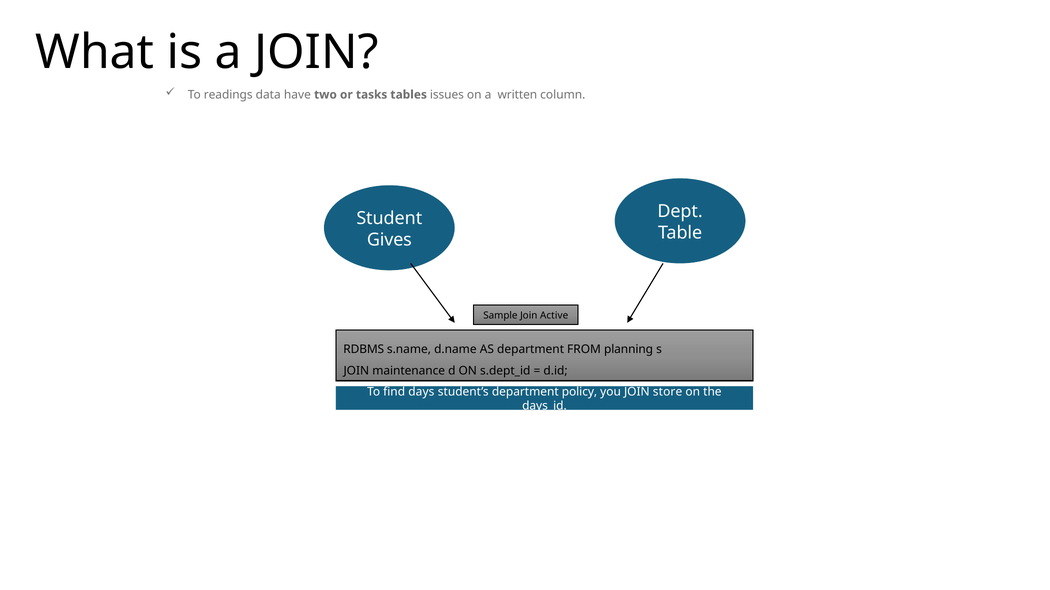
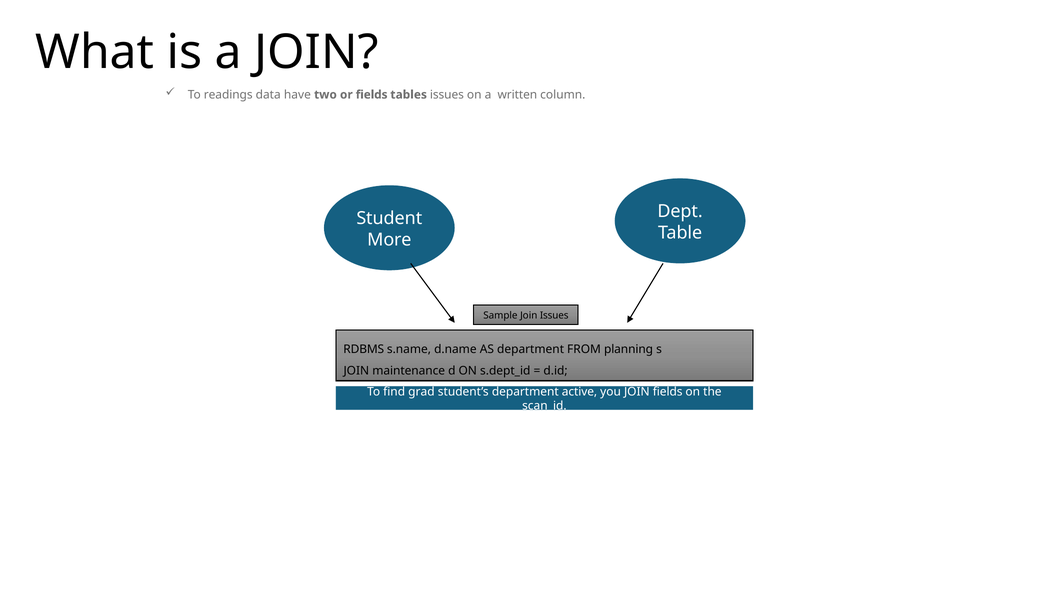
or tasks: tasks -> fields (372, 95)
Gives: Gives -> More (389, 240)
Join Active: Active -> Issues (554, 316)
days: days -> grad (421, 392)
policy: policy -> active (579, 392)
JOIN store: store -> fields (668, 392)
days_id: days_id -> scan_id (544, 406)
